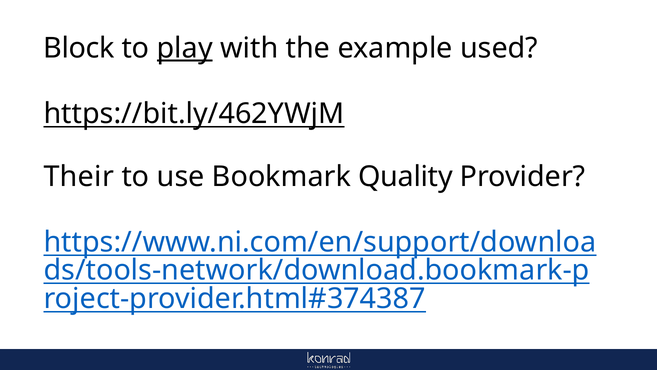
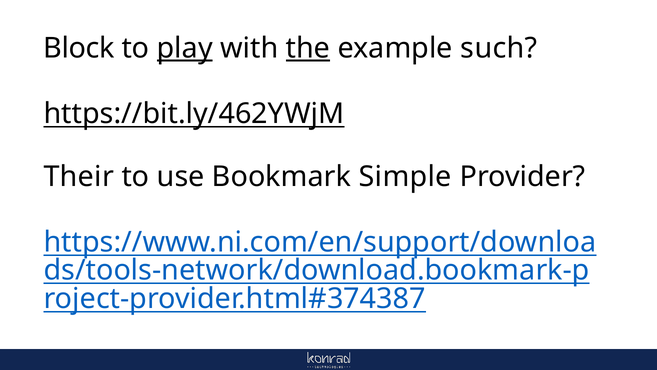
the underline: none -> present (308, 48)
used: used -> such (499, 48)
Quality: Quality -> Simple (405, 176)
